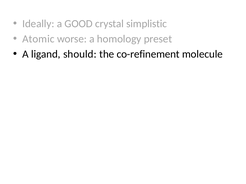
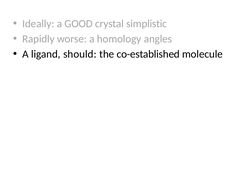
Atomic: Atomic -> Rapidly (38, 39)
preset: preset -> angles (158, 39)
co-refinement: co-refinement -> co-established (148, 54)
